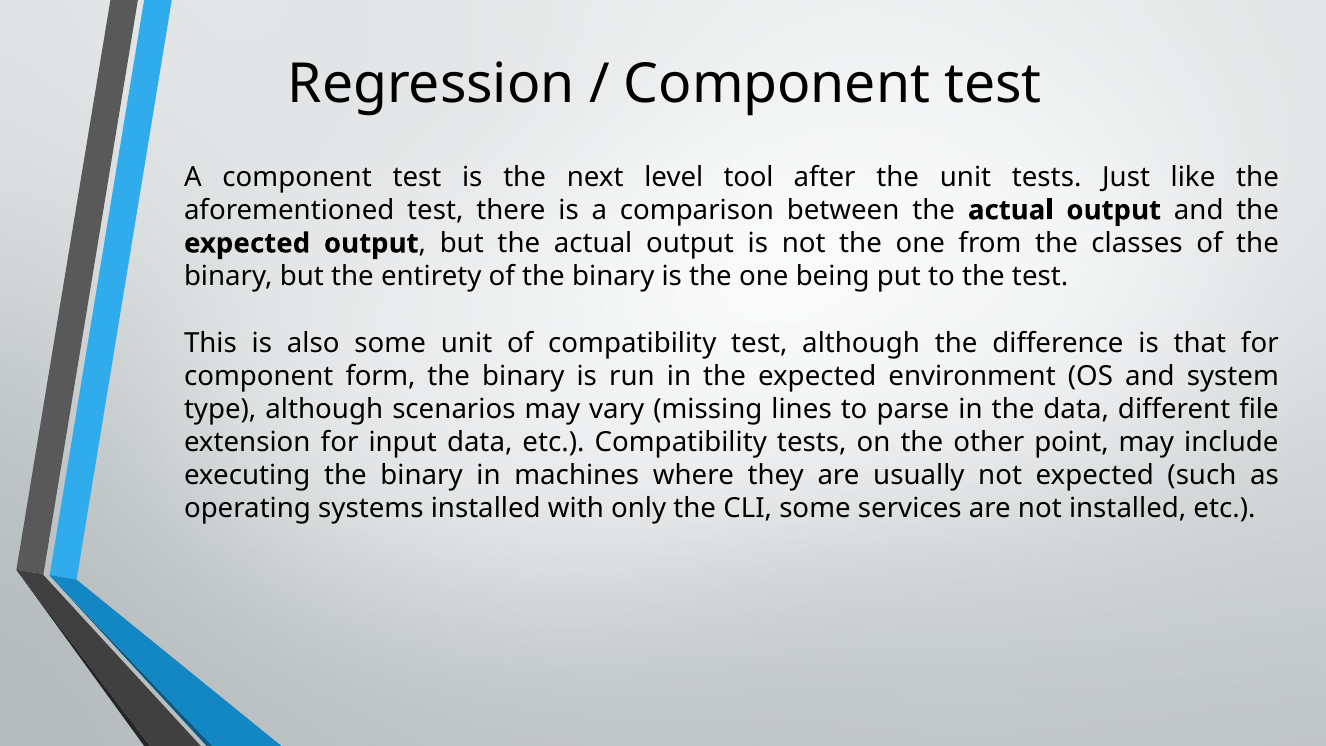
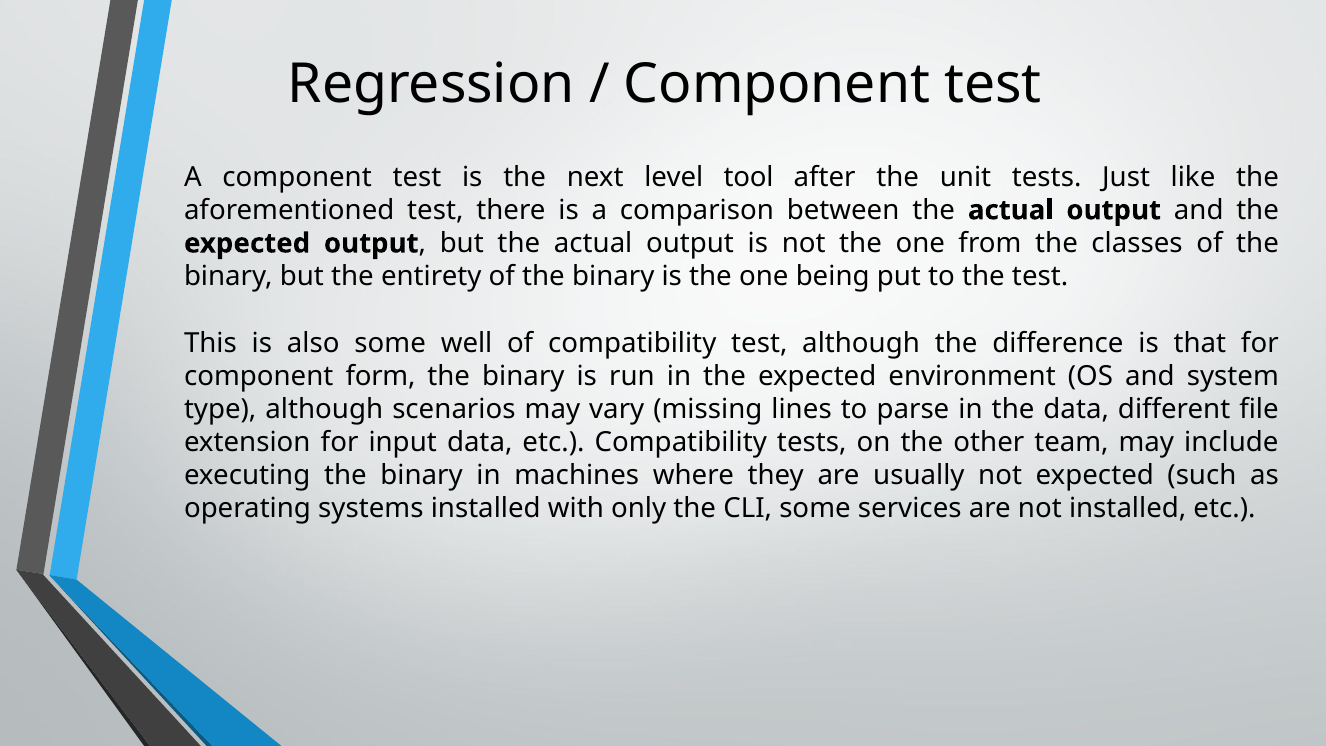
some unit: unit -> well (467, 343)
point: point -> team (1071, 442)
